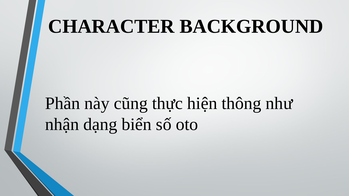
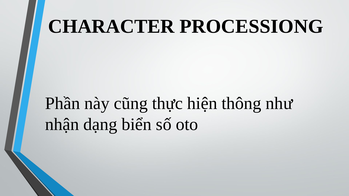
BACKGROUND: BACKGROUND -> PROCESSIONG (251, 26)
